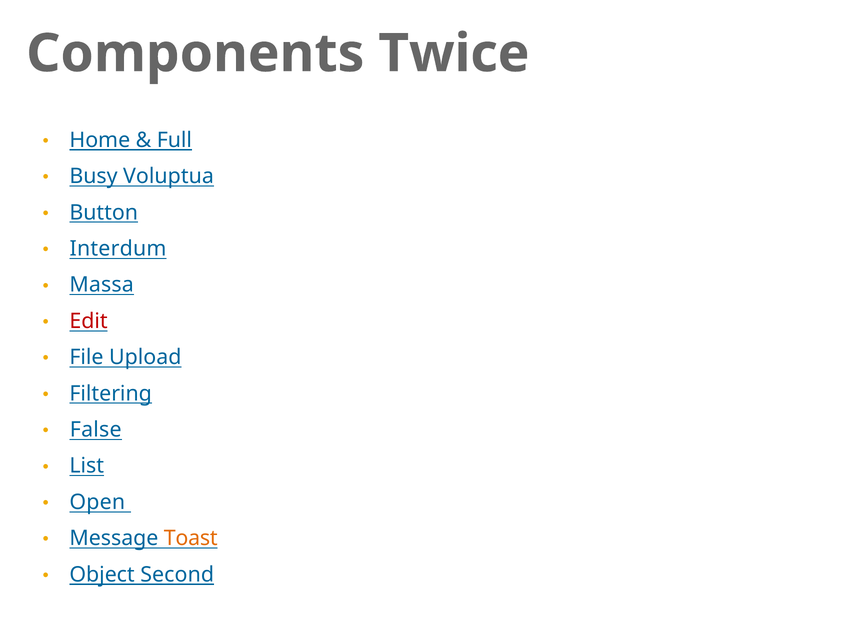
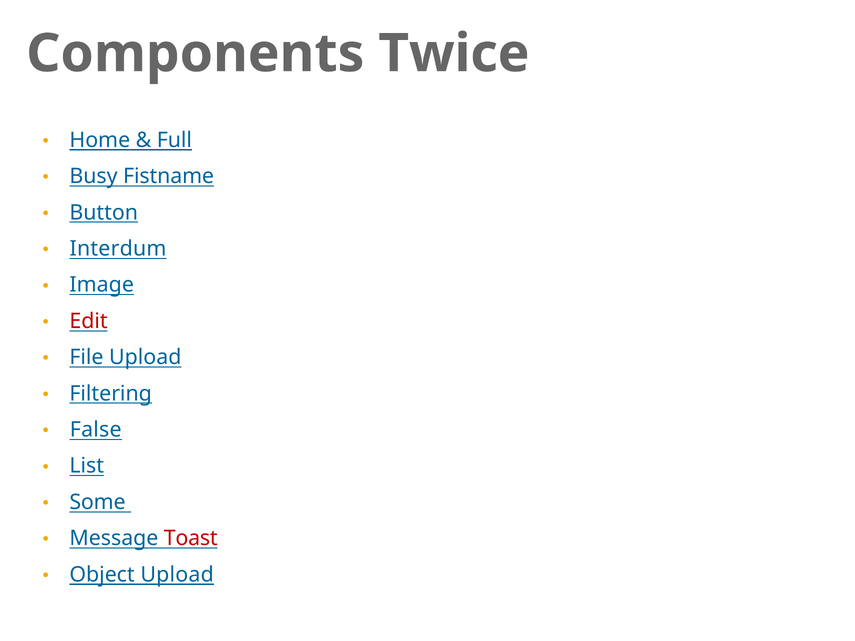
Voluptua: Voluptua -> Fistname (169, 176)
Massa: Massa -> Image (102, 285)
Open: Open -> Some (98, 502)
Toast colour: orange -> red (191, 539)
Object Second: Second -> Upload (177, 575)
